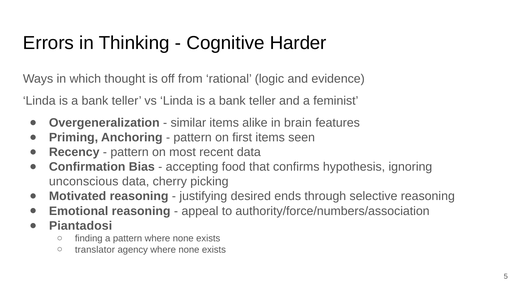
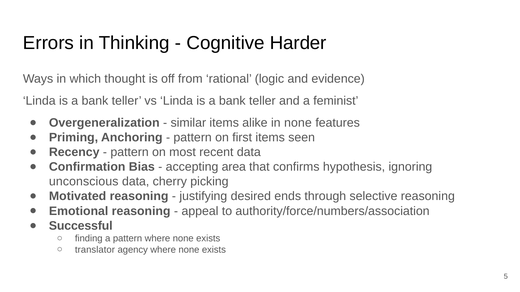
in brain: brain -> none (298, 123)
food: food -> area (234, 167)
Piantadosi: Piantadosi -> Successful (81, 226)
